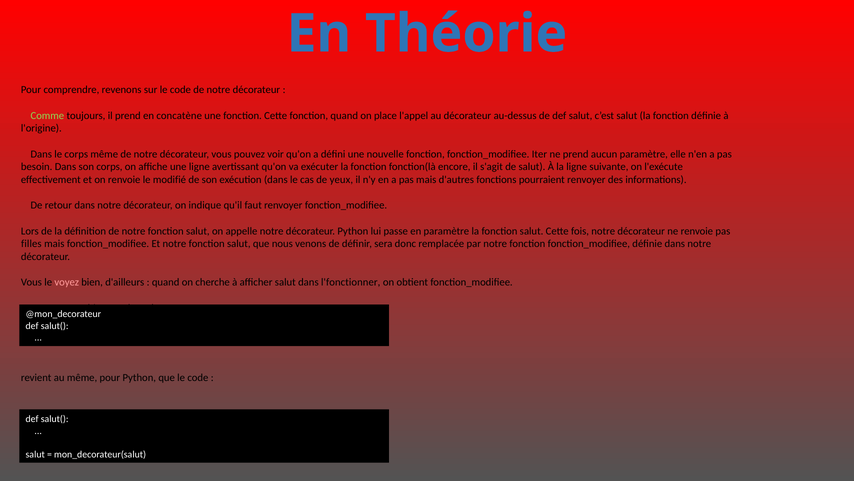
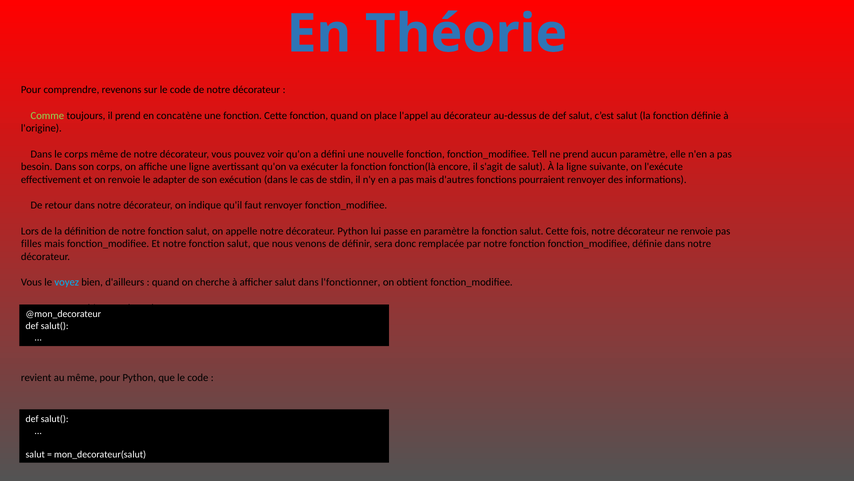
Iter: Iter -> Tell (539, 154)
modifié: modifié -> adapter (169, 180)
yeux: yeux -> stdin (341, 180)
voyez colour: pink -> light blue (67, 282)
